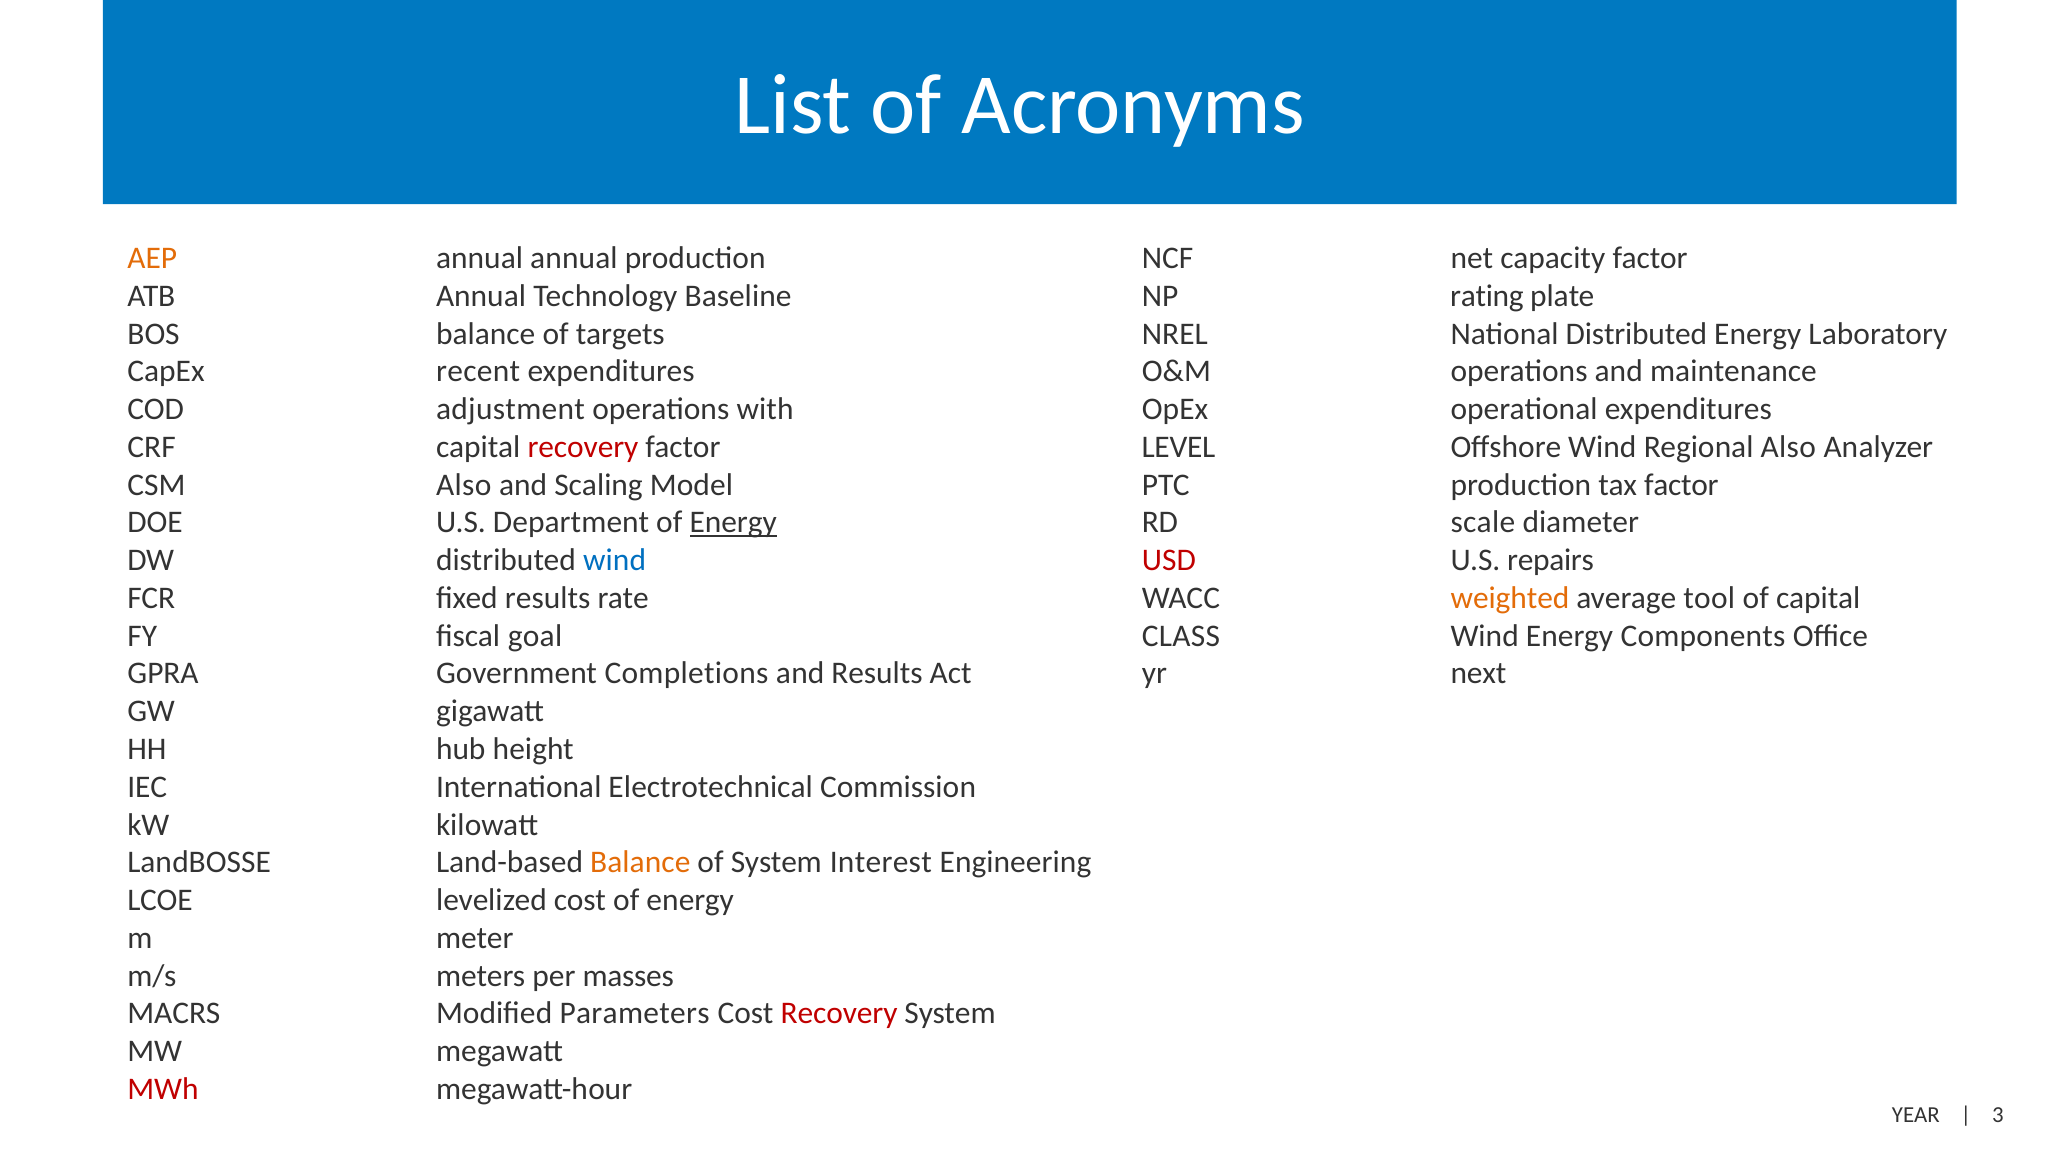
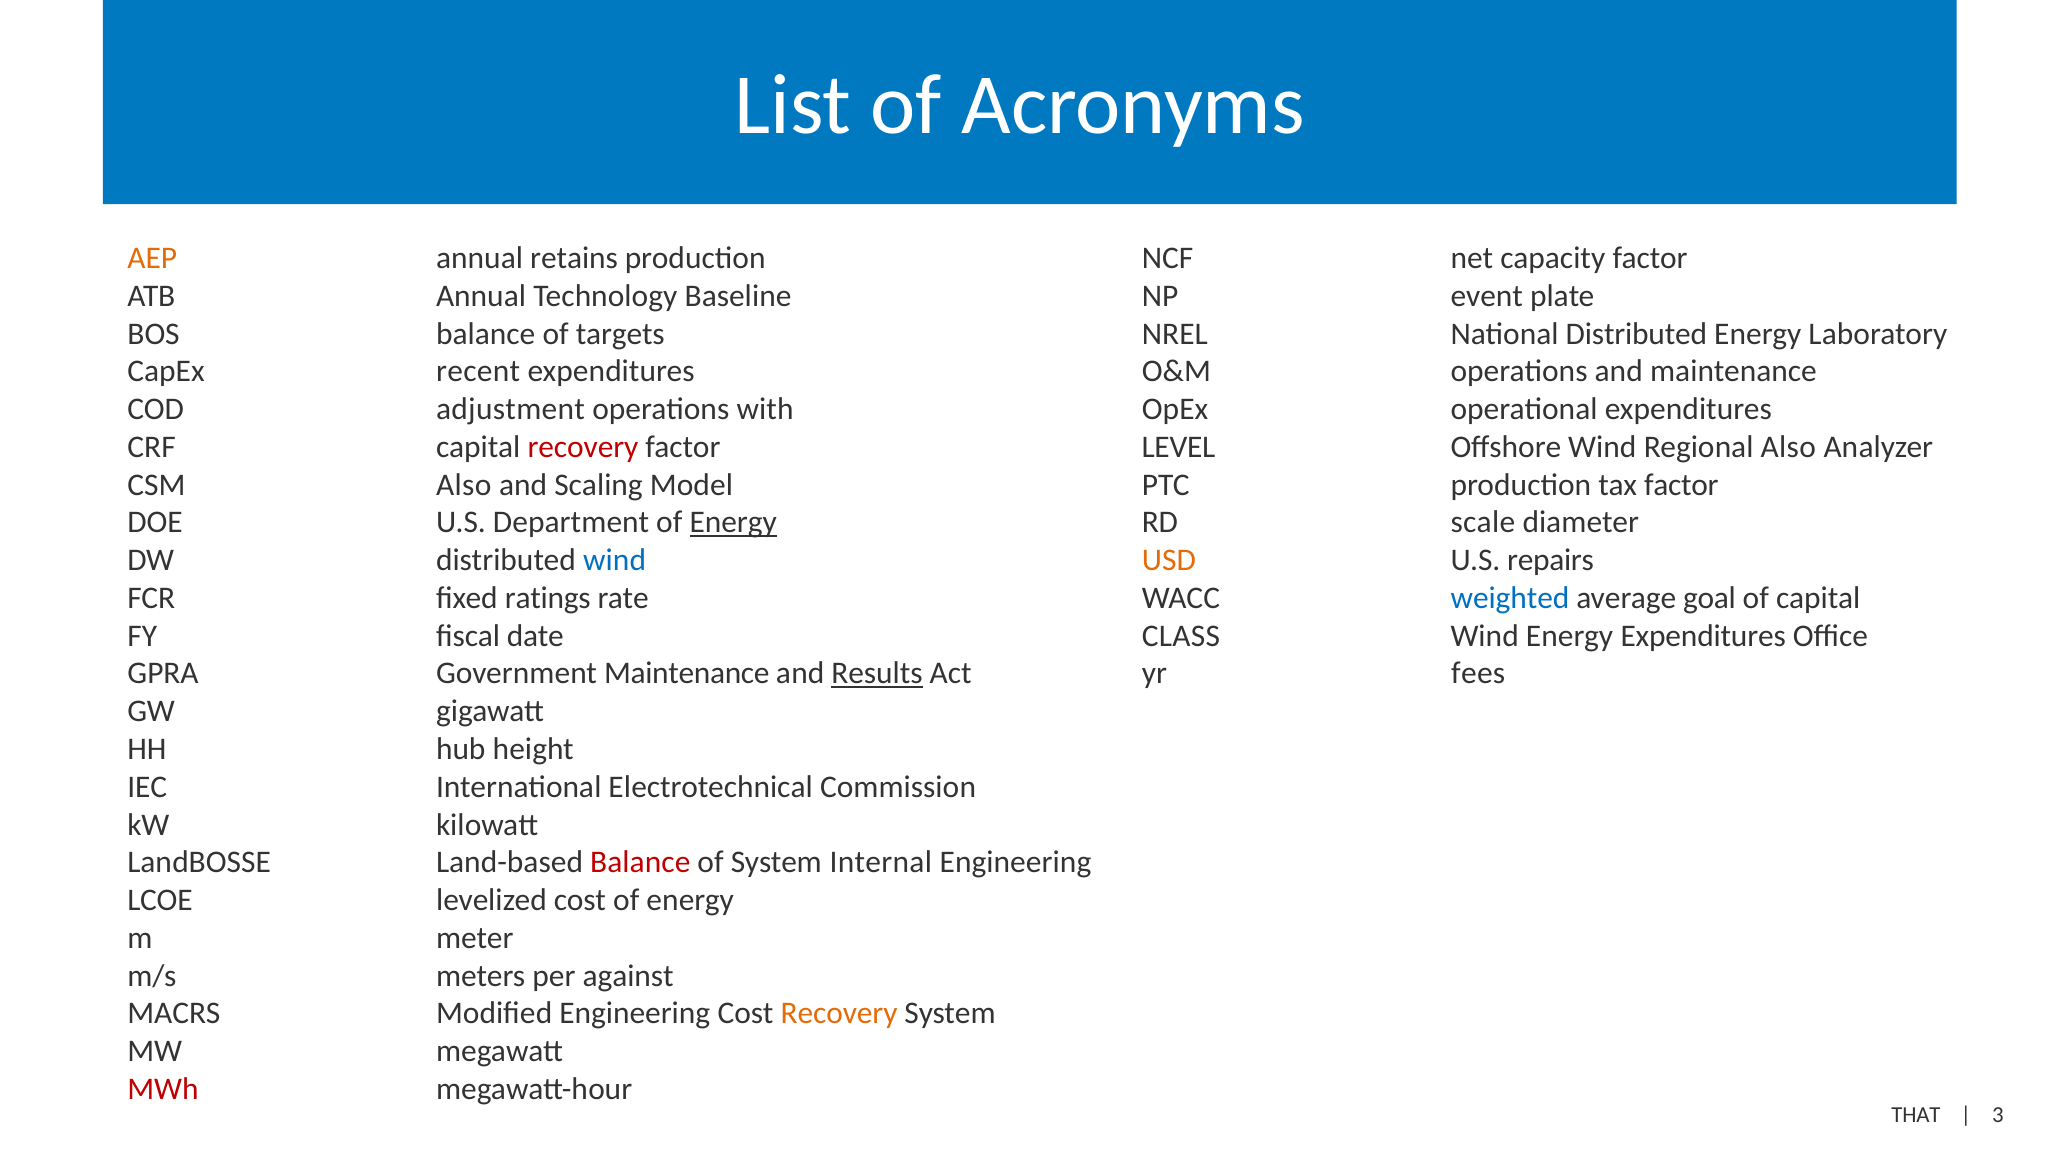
annual annual: annual -> retains (574, 258)
rating: rating -> event (1487, 296)
USD colour: red -> orange (1169, 560)
fixed results: results -> ratings (548, 598)
weighted colour: orange -> blue (1510, 598)
tool: tool -> goal (1710, 598)
goal: goal -> date (535, 636)
Energy Components: Components -> Expenditures (1703, 636)
Government Completions: Completions -> Maintenance (687, 673)
Results underline: none -> present (877, 673)
next: next -> fees (1478, 673)
Balance colour: orange -> red (640, 862)
Interest: Interest -> Internal (881, 862)
masses: masses -> against (628, 975)
Modified Parameters: Parameters -> Engineering (635, 1013)
Recovery colour: red -> orange (839, 1013)
YEAR: YEAR -> THAT (1916, 1115)
